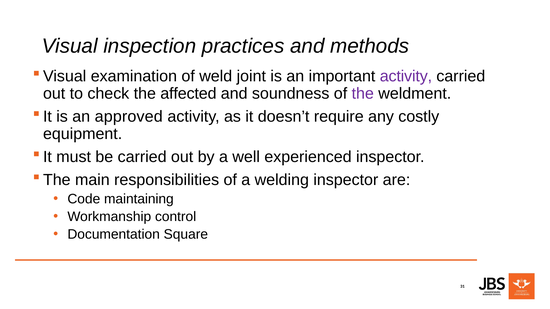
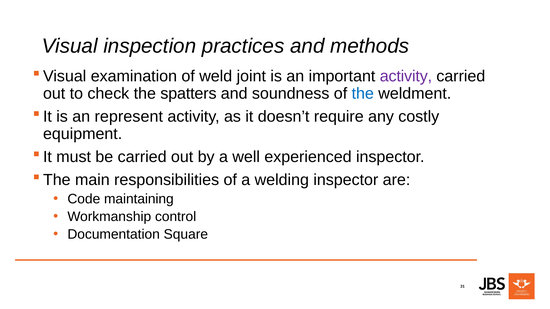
affected: affected -> spatters (188, 94)
the colour: purple -> blue (363, 94)
approved: approved -> represent (129, 117)
